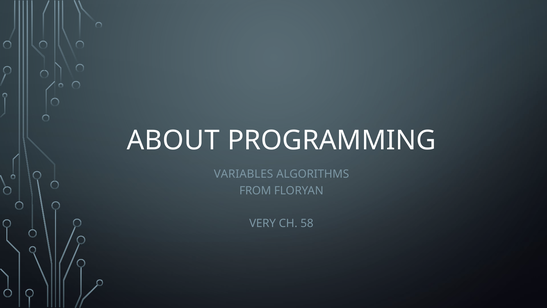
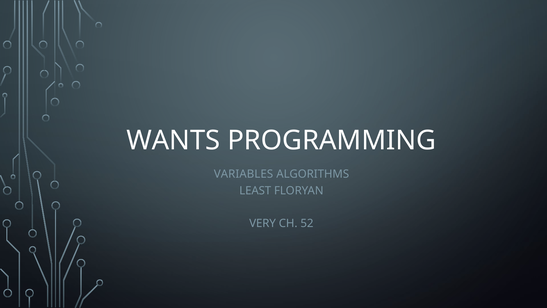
ABOUT: ABOUT -> WANTS (173, 140)
FROM: FROM -> LEAST (255, 190)
58: 58 -> 52 (307, 223)
